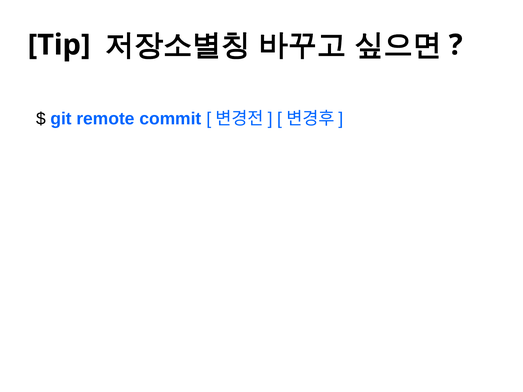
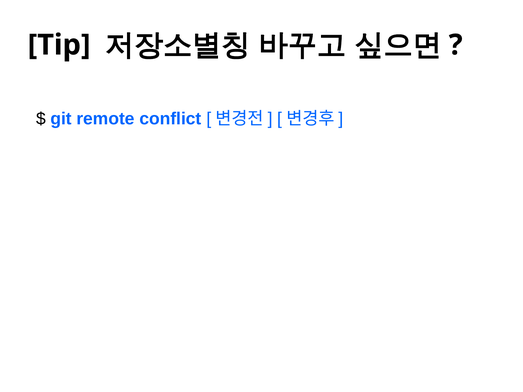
commit: commit -> conflict (170, 119)
